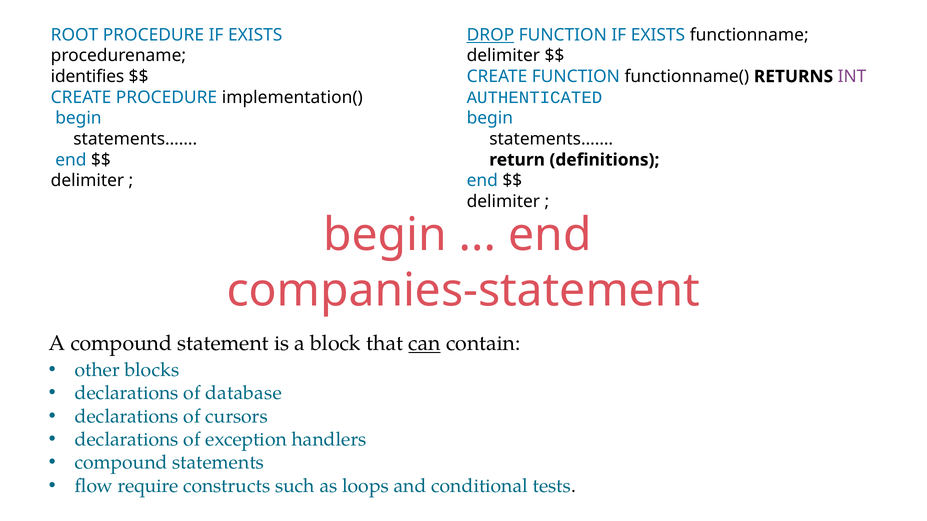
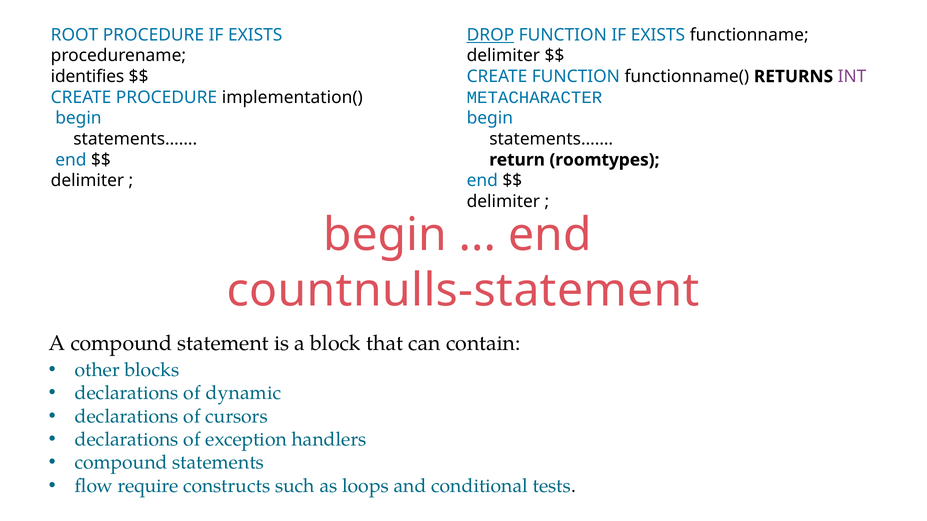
AUTHENTICATED: AUTHENTICATED -> METACHARACTER (534, 97)
definitions: definitions -> roomtypes (604, 160)
companies-statement: companies-statement -> countnulls-statement (463, 291)
can underline: present -> none (425, 344)
database: database -> dynamic (244, 393)
